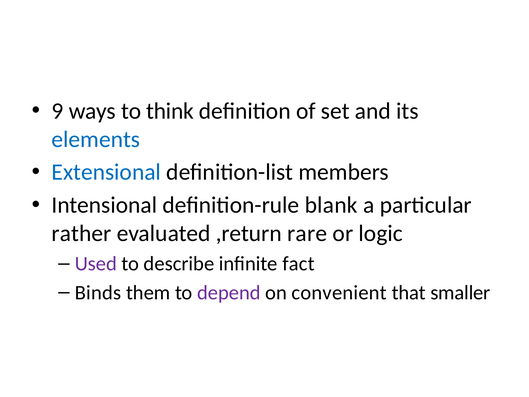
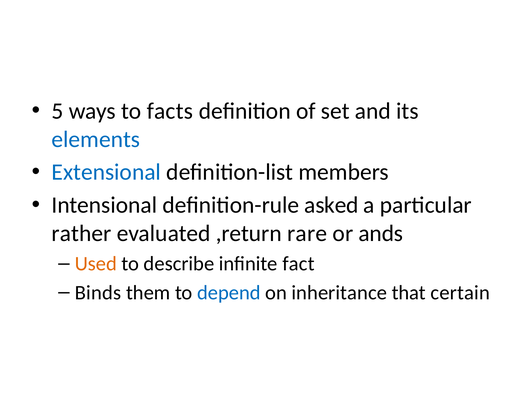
9: 9 -> 5 (58, 111)
think: think -> facts (170, 111)
blank: blank -> asked (331, 205)
logic: logic -> ands (381, 233)
Used colour: purple -> orange (96, 264)
depend colour: purple -> blue (229, 292)
convenient: convenient -> inheritance (339, 292)
smaller: smaller -> certain (460, 292)
